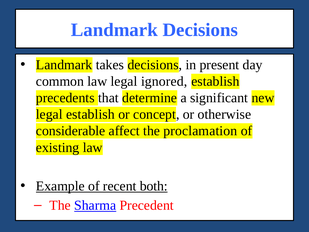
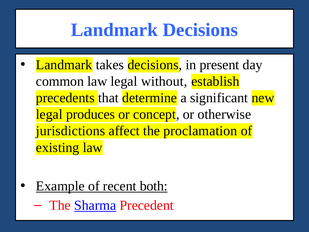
ignored: ignored -> without (164, 81)
legal establish: establish -> produces (90, 114)
considerable: considerable -> jurisdictions (71, 131)
